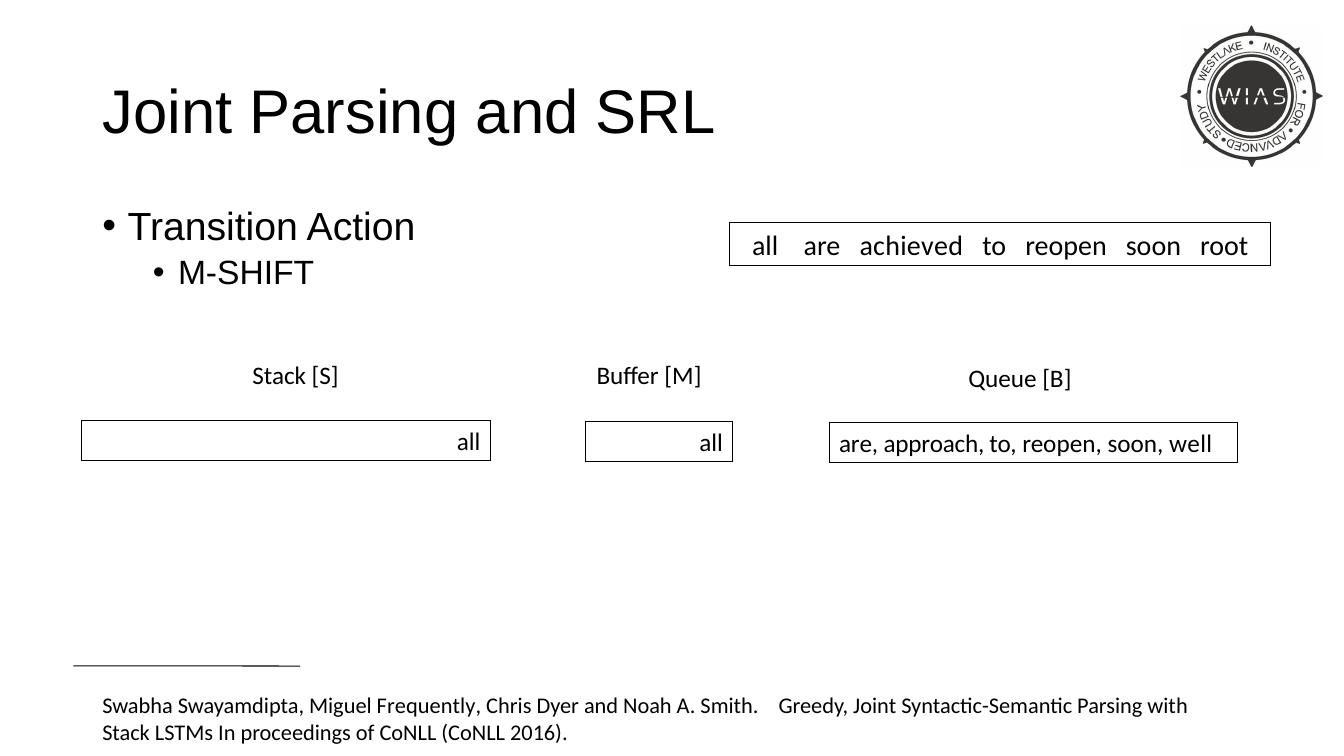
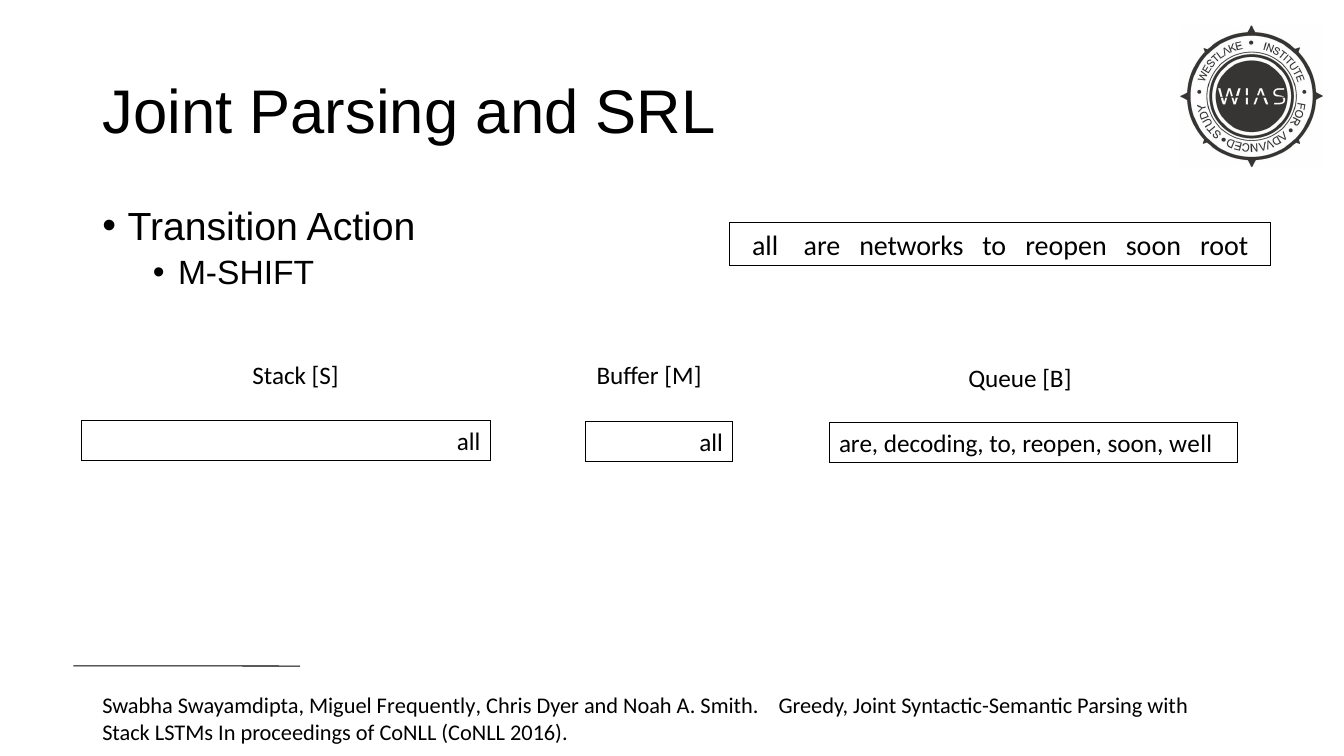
achieved: achieved -> networks (912, 246)
approach: approach -> decoding (934, 445)
